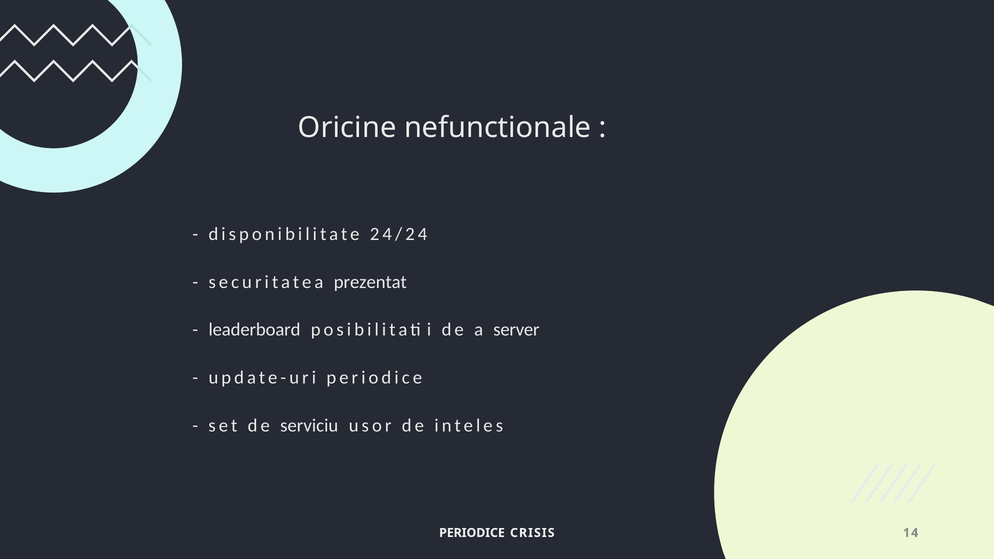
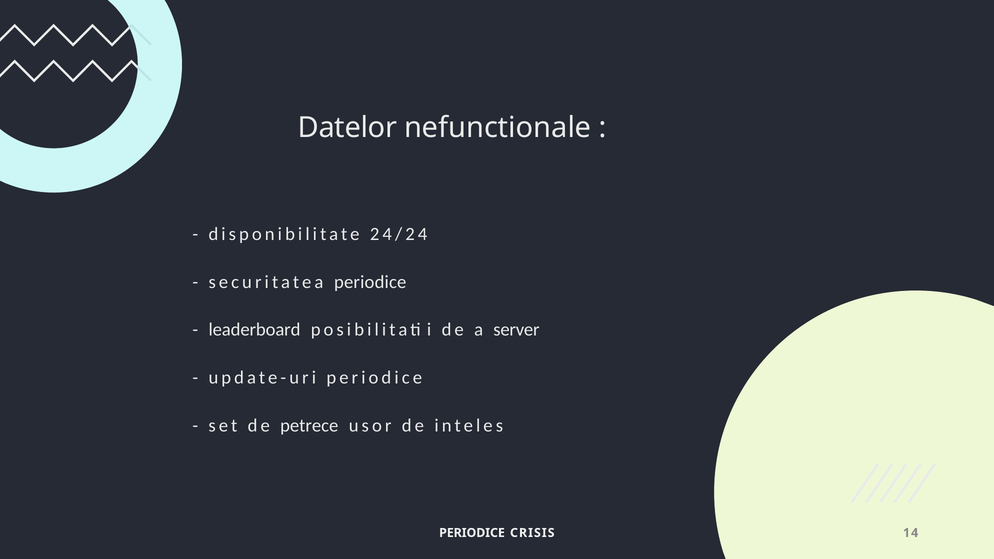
Oricine: Oricine -> Datelor (347, 128)
securitatea prezentat: prezentat -> periodice (370, 282)
serviciu: serviciu -> petrece (309, 426)
